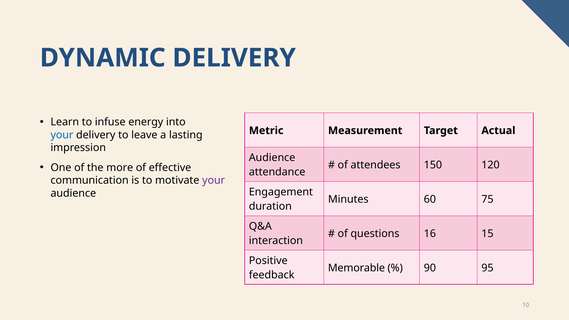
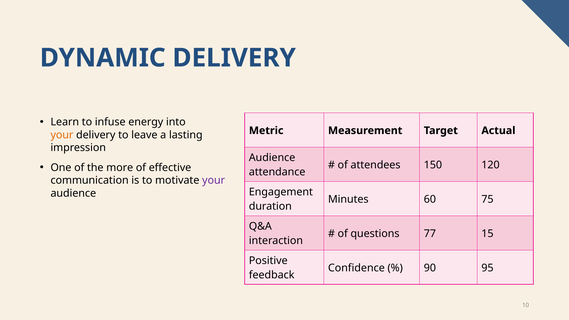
your colour: blue -> orange (62, 135)
16: 16 -> 77 (430, 234)
Memorable: Memorable -> Confidence (356, 268)
